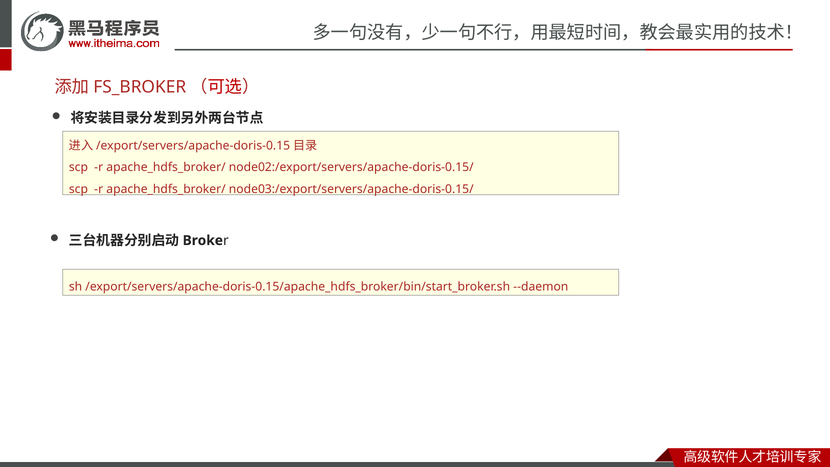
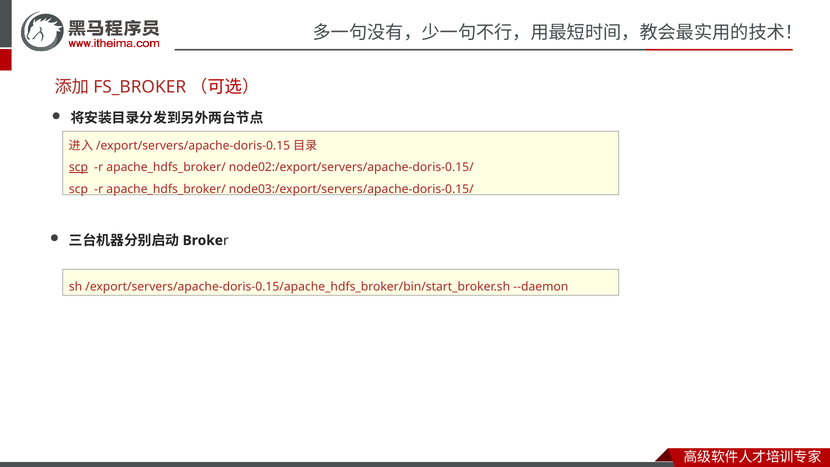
scp underline: none -> present (78, 167)
